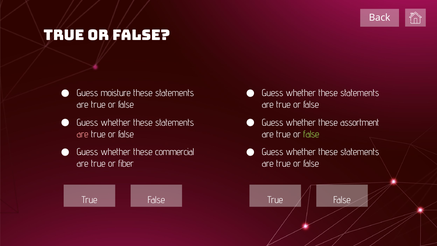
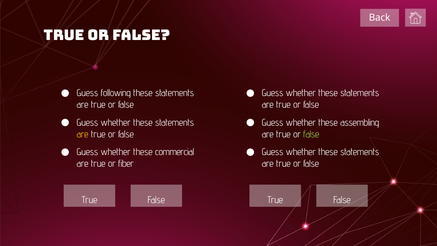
moisture: moisture -> following (116, 93)
assortment: assortment -> assembling (360, 122)
are colour: pink -> yellow (83, 134)
